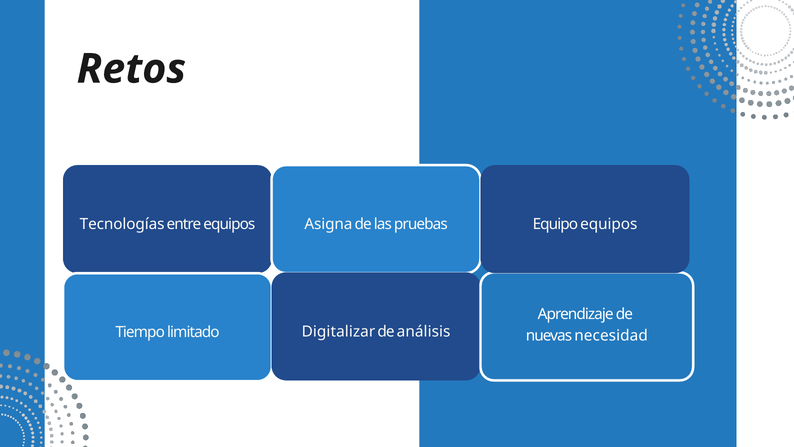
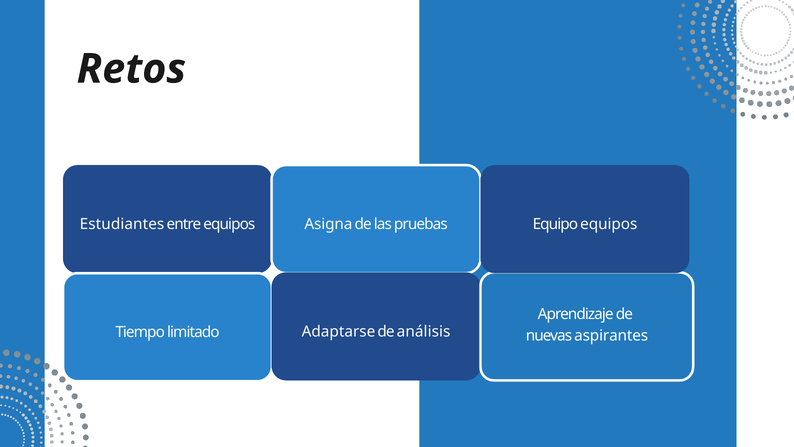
Tecnologías: Tecnologías -> Estudiantes (122, 224)
Digitalizar: Digitalizar -> Adaptarse (338, 331)
necesidad: necesidad -> aspirantes (611, 336)
